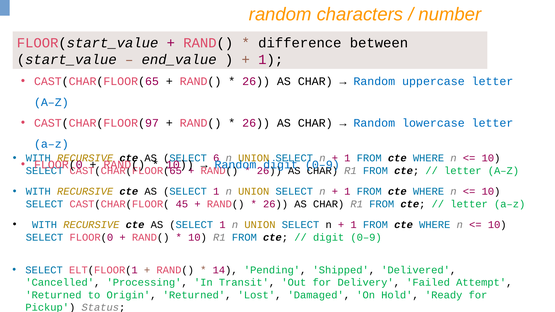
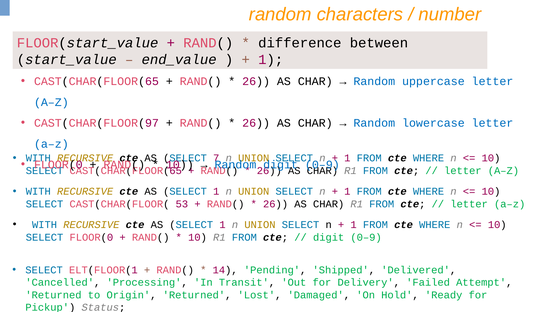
6: 6 -> 7 (216, 158)
45: 45 -> 53 (182, 204)
